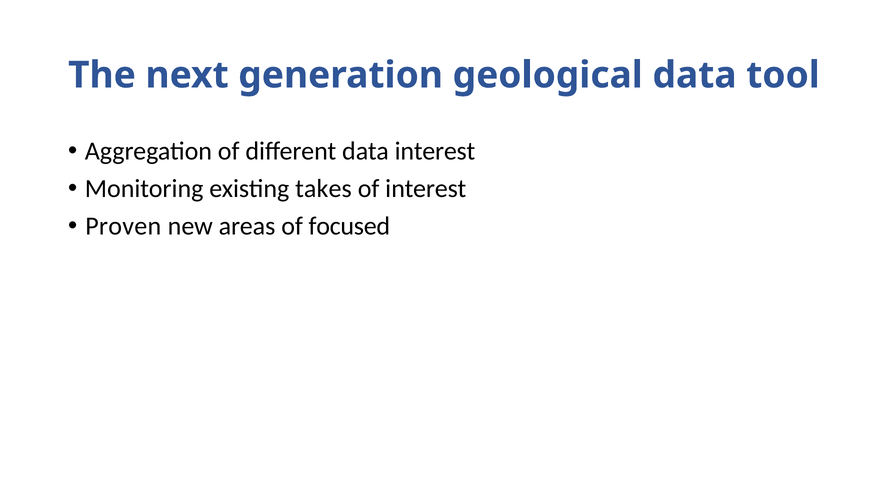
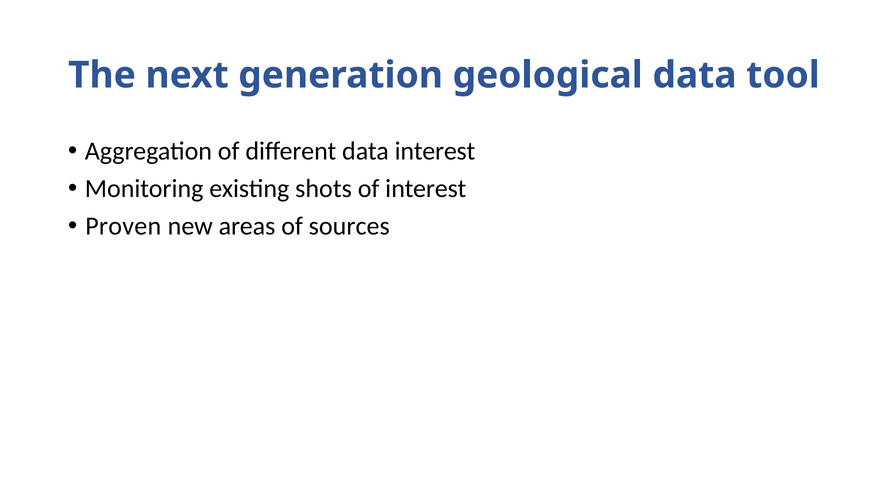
takes: takes -> shots (324, 188)
focused: focused -> sources (349, 226)
